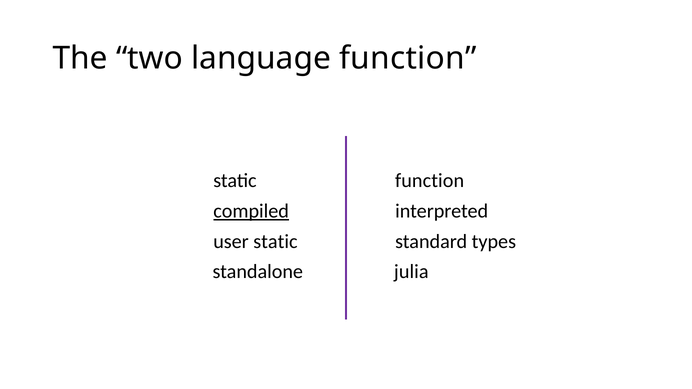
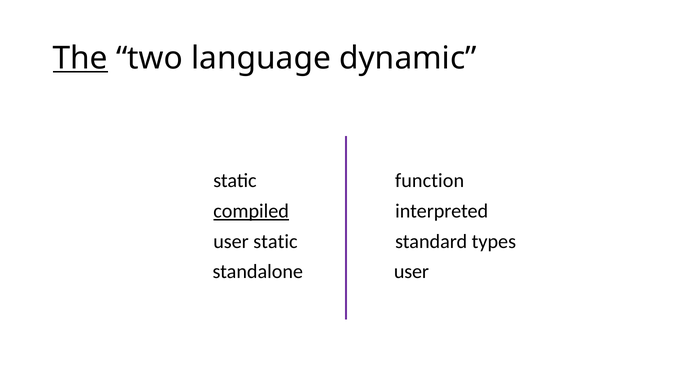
The underline: none -> present (80, 58)
language function: function -> dynamic (408, 58)
julia: julia -> user (411, 272)
